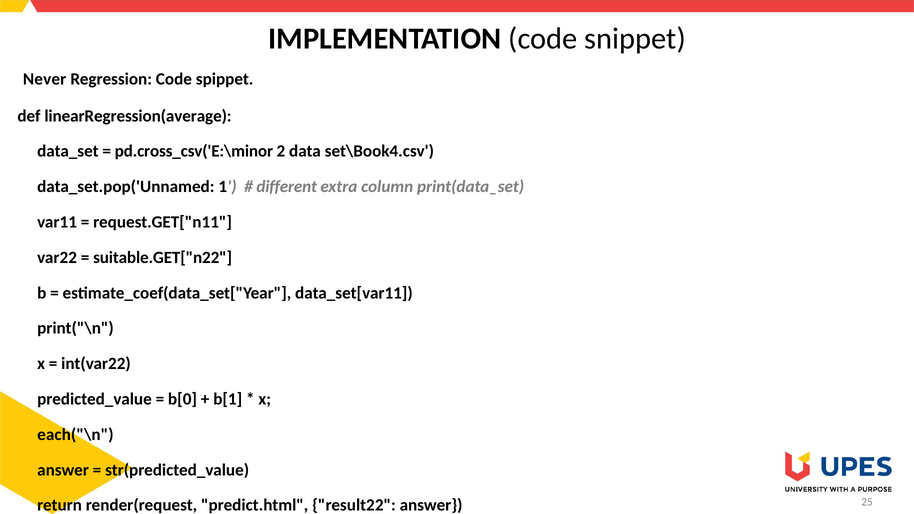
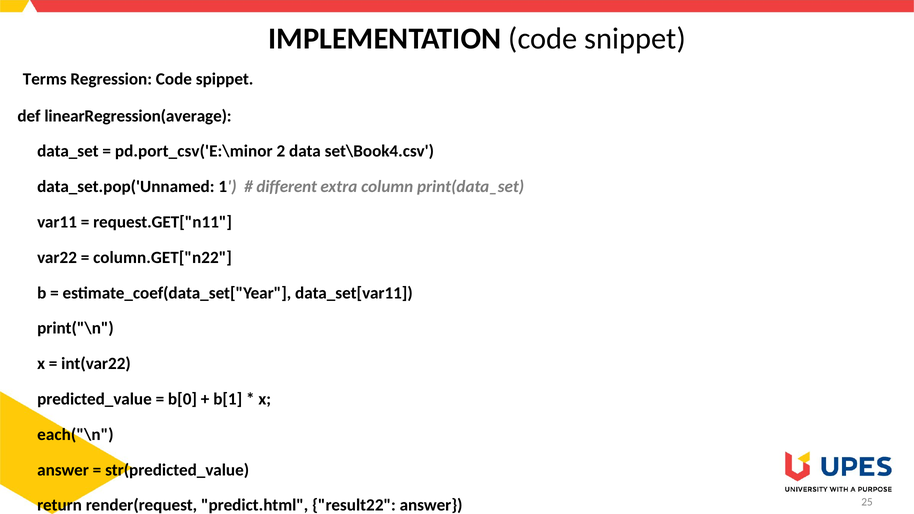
Never: Never -> Terms (45, 79)
pd.cross_csv('E:\minor: pd.cross_csv('E:\minor -> pd.port_csv('E:\minor (194, 151)
suitable.GET["n22: suitable.GET["n22 -> column.GET["n22 (163, 258)
